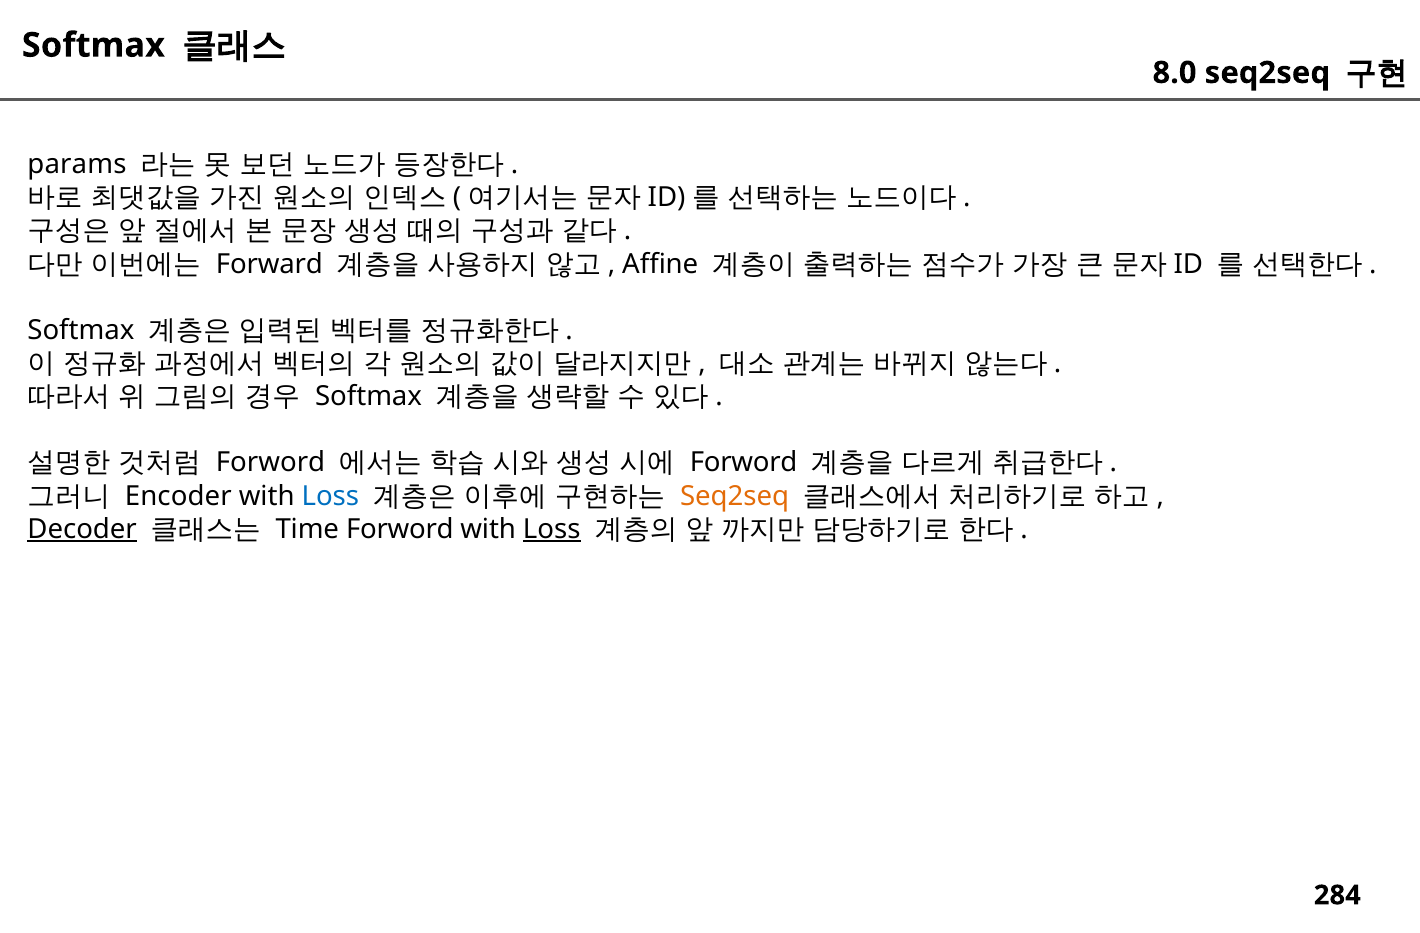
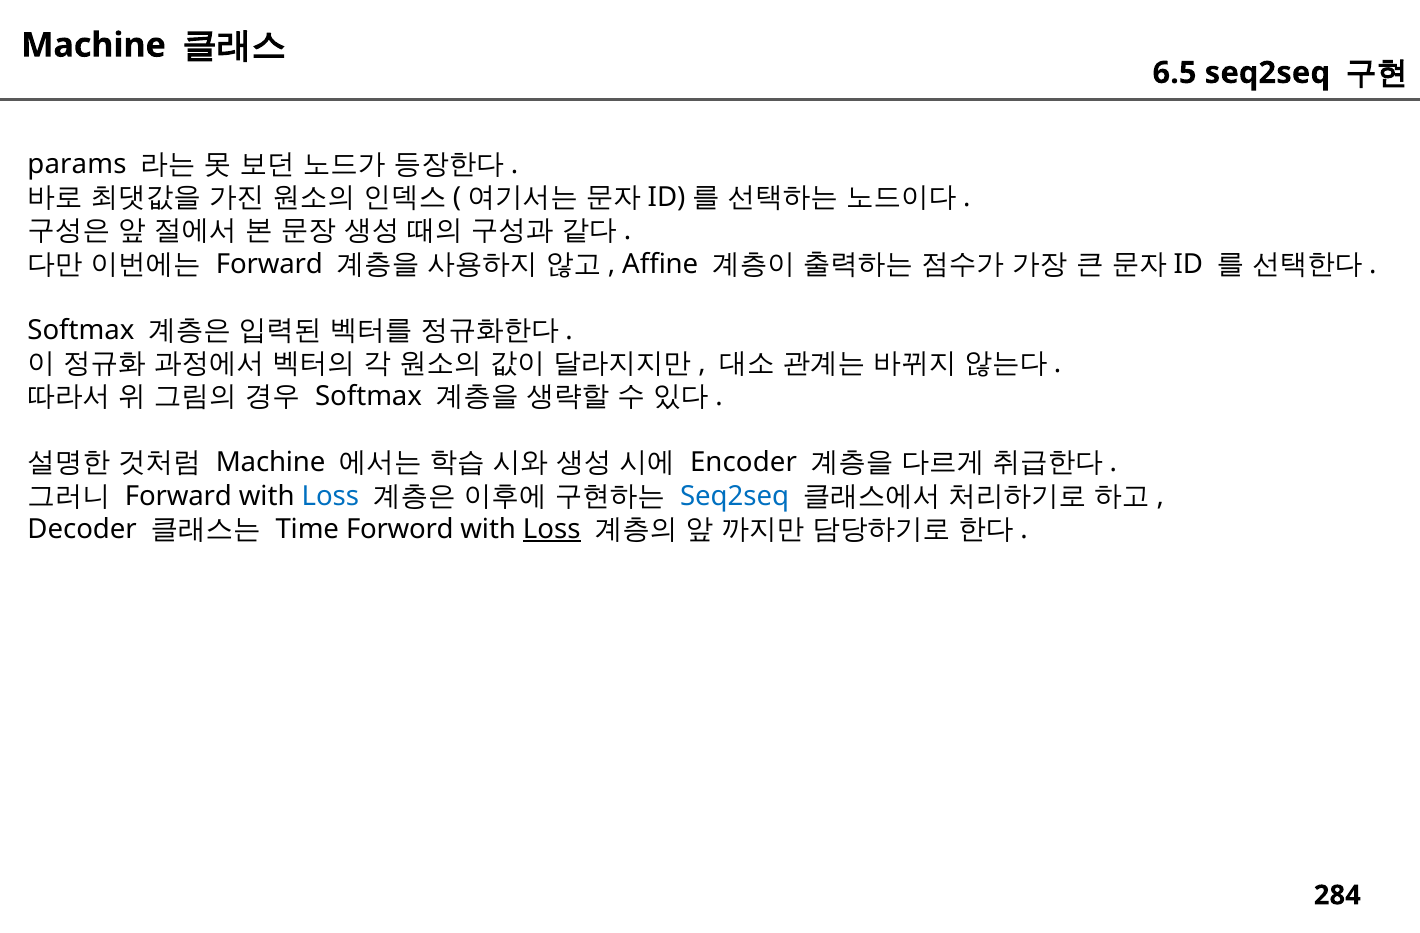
Softmax: Softmax -> Machine (94, 45)
8.0: 8.0 -> 6.5 (1175, 73)
Forword: Forword -> Machine (271, 463)
Forword: Forword -> Encoder (743, 463)
Encoder: Encoder -> Forward (178, 496)
Seq2seq colour: orange -> blue (735, 496)
Decoder underline: present -> none (82, 529)
